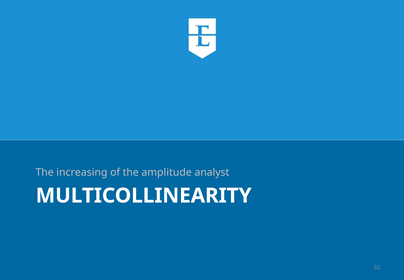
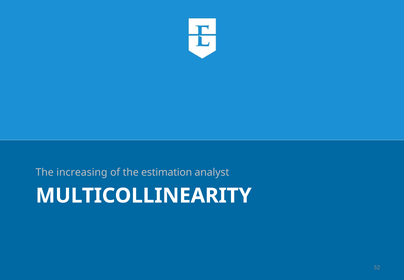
amplitude: amplitude -> estimation (167, 172)
